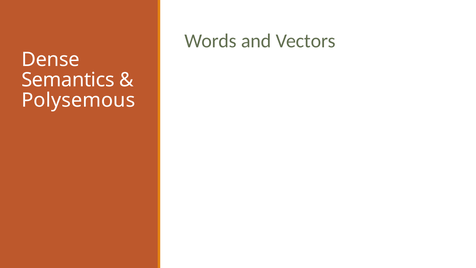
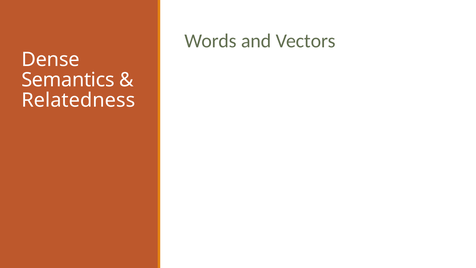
Polysemous: Polysemous -> Relatedness (78, 100)
